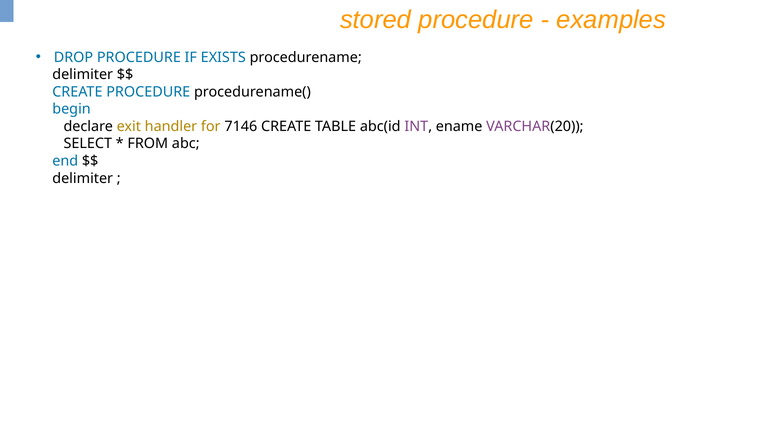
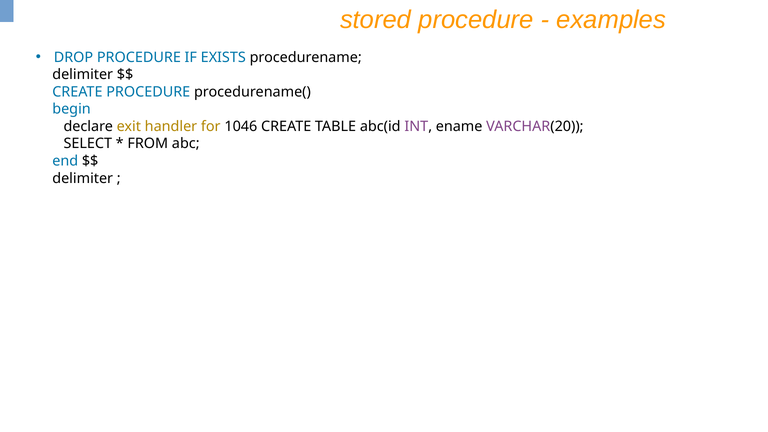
7146: 7146 -> 1046 (241, 126)
